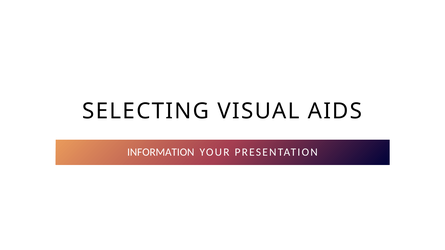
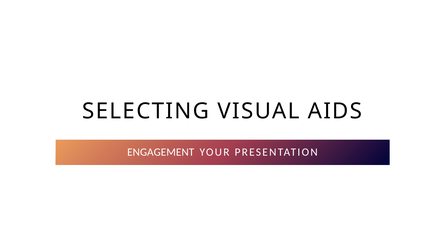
INFORMATION: INFORMATION -> ENGAGEMENT (161, 152)
